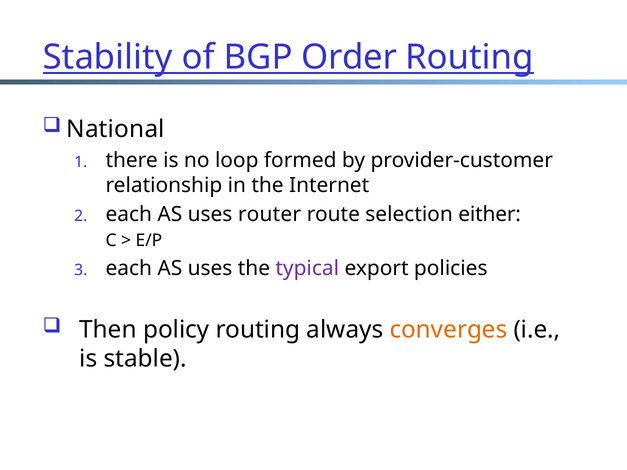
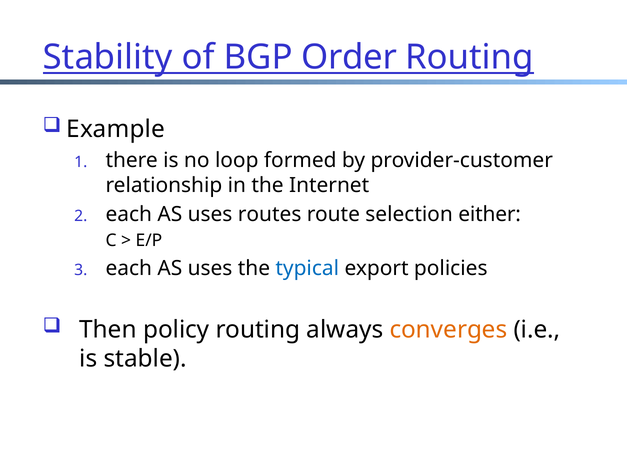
National: National -> Example (116, 129)
router: router -> routes (270, 215)
typical colour: purple -> blue (307, 268)
